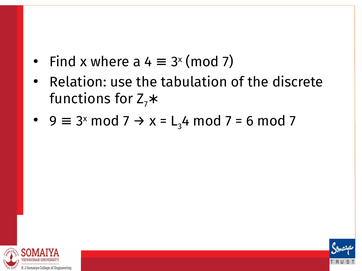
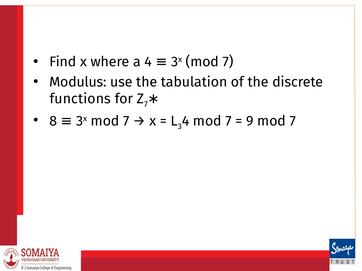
Relation: Relation -> Modulus (78, 82)
9: 9 -> 8 (53, 121)
6: 6 -> 9 (250, 121)
